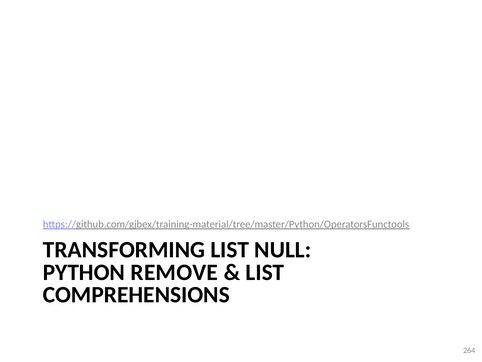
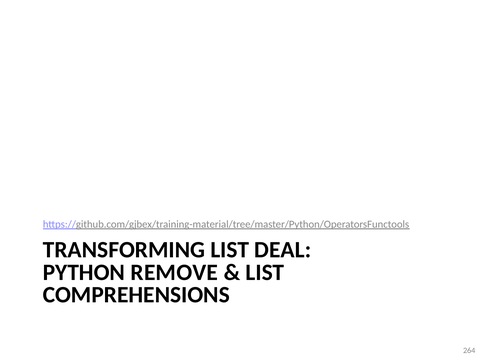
NULL: NULL -> DEAL (283, 249)
